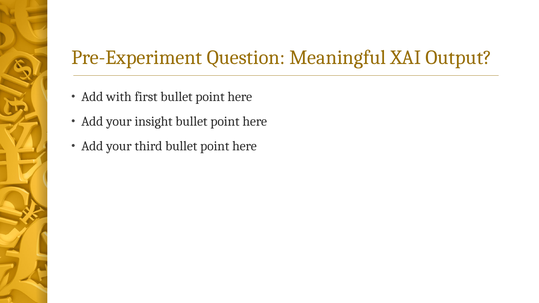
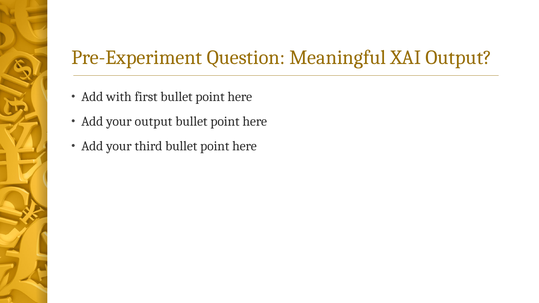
your insight: insight -> output (153, 121)
